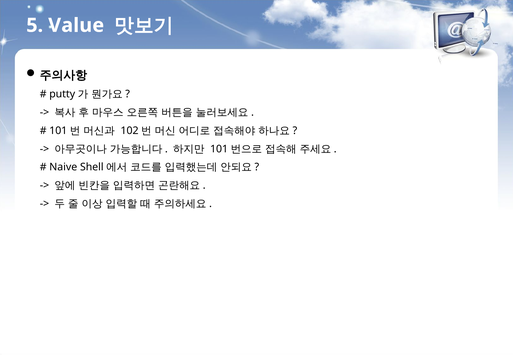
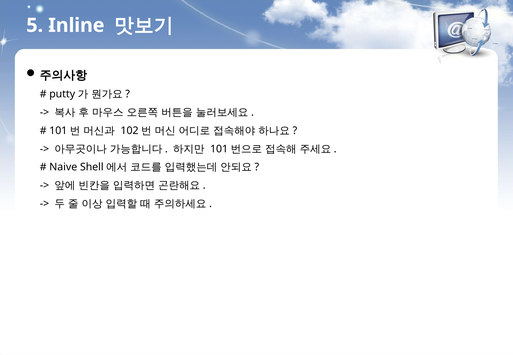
Value: Value -> Inline (76, 25)
